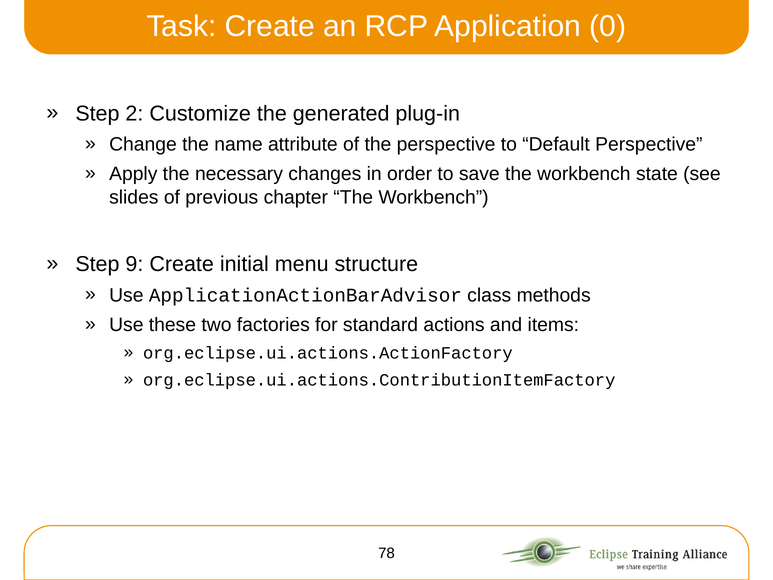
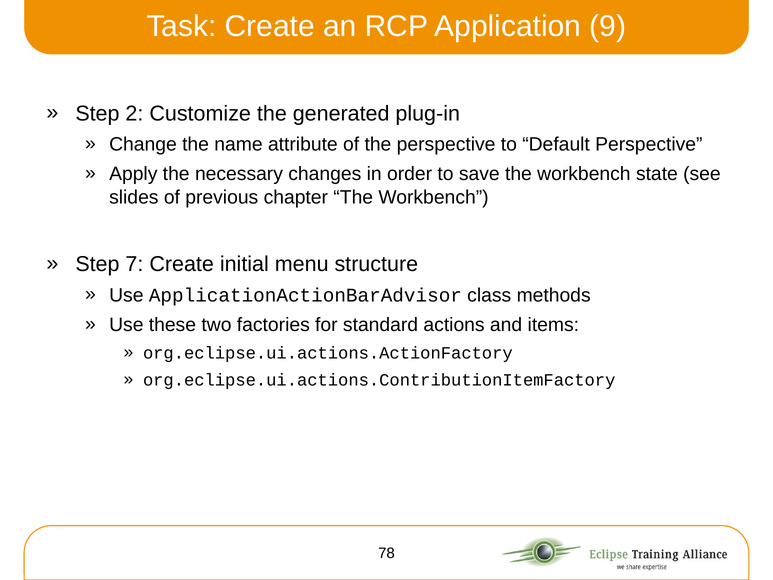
0: 0 -> 9 (608, 26)
9: 9 -> 7 (134, 264)
